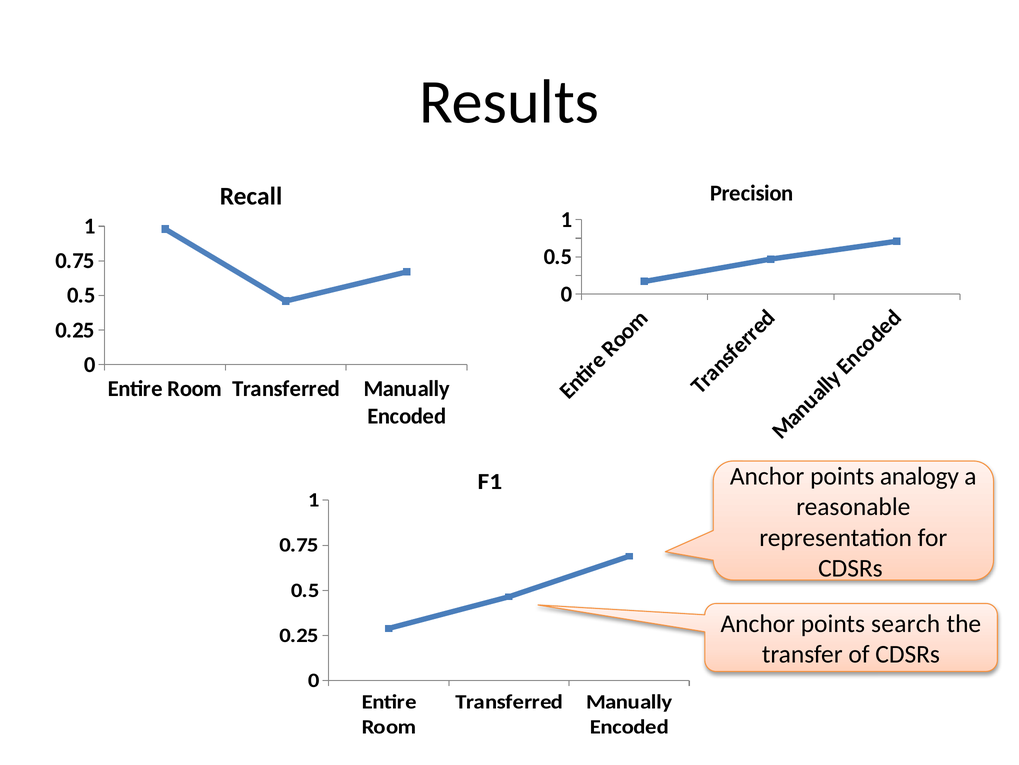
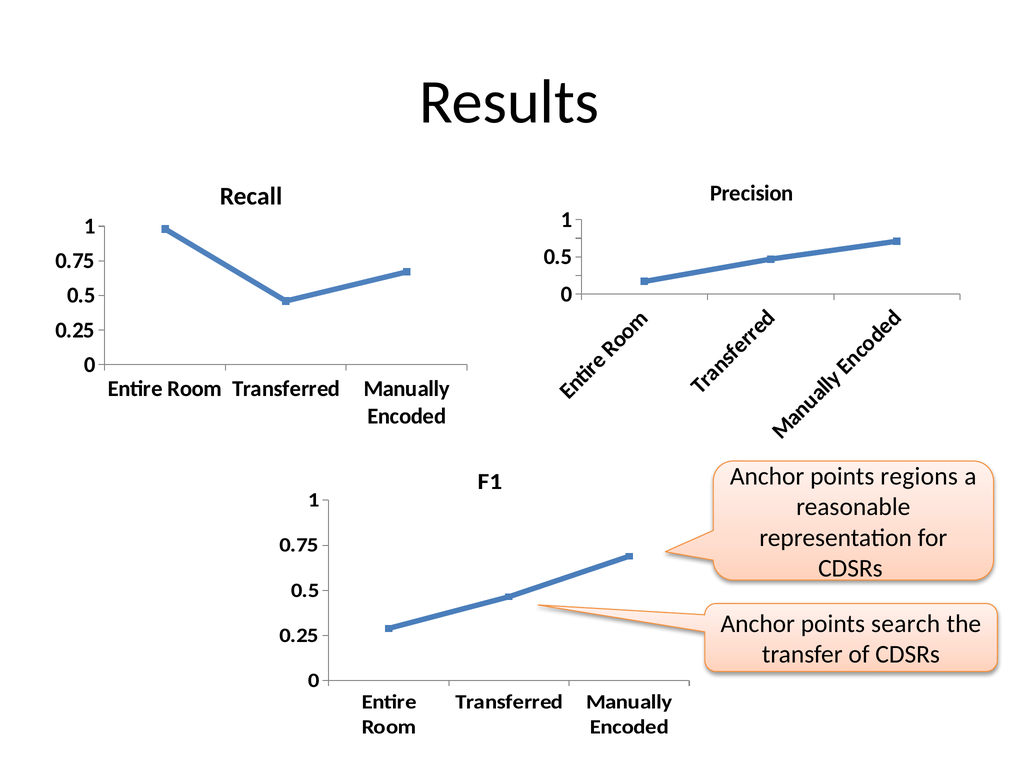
analogy: analogy -> regions (919, 476)
